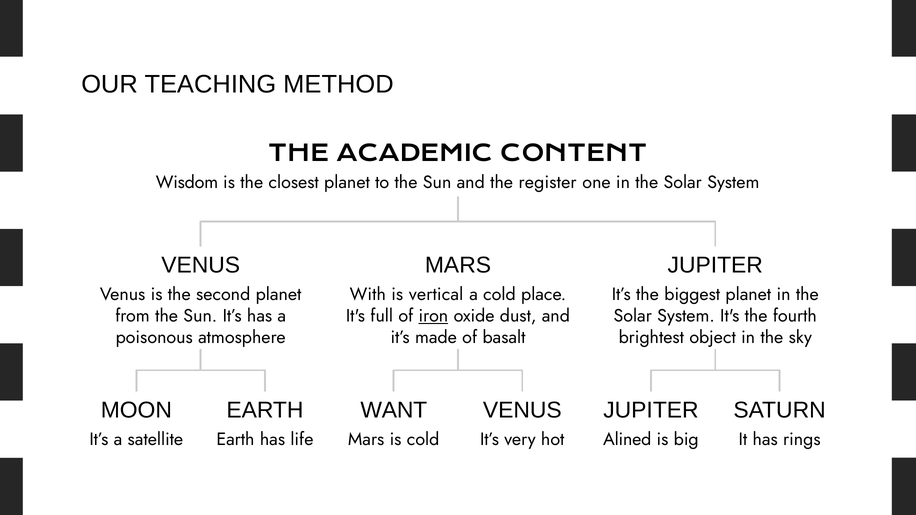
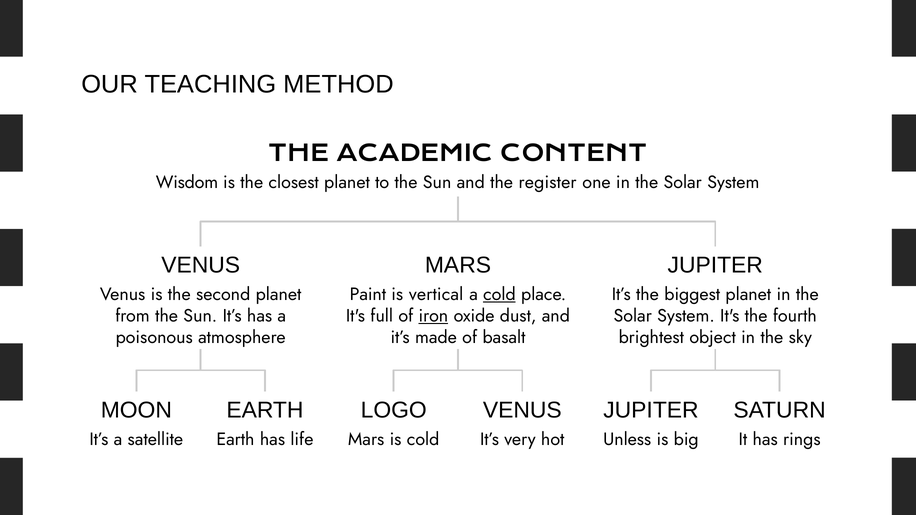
With: With -> Paint (368, 295)
cold underline: none -> present (499, 295)
WANT: WANT -> LOGO (394, 410)
Alined: Alined -> Unless (627, 439)
